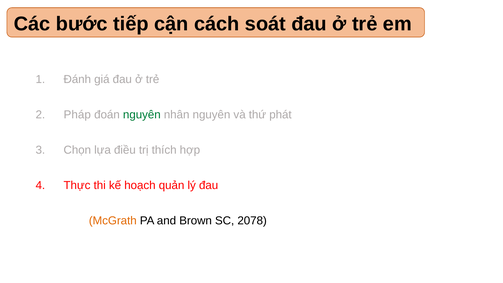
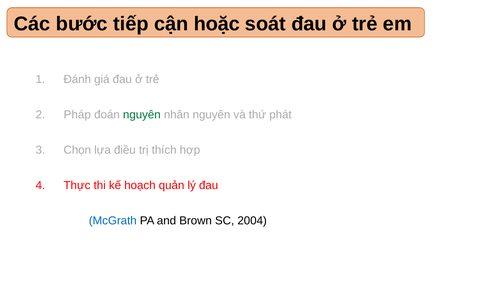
cách: cách -> hoặc (217, 24)
McGrath colour: orange -> blue (113, 221)
2078: 2078 -> 2004 (252, 221)
